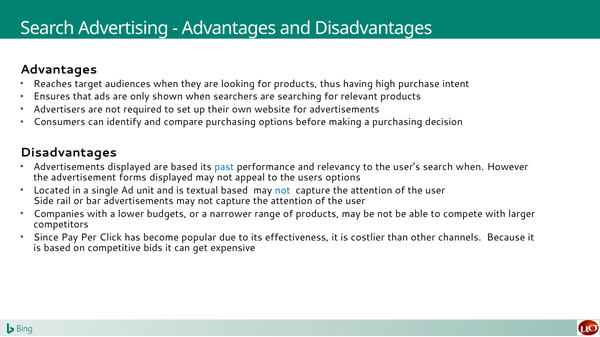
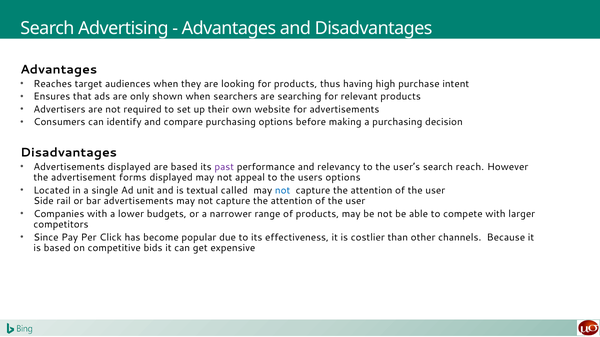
past colour: blue -> purple (224, 167)
search when: when -> reach (470, 167)
textual based: based -> called (234, 191)
